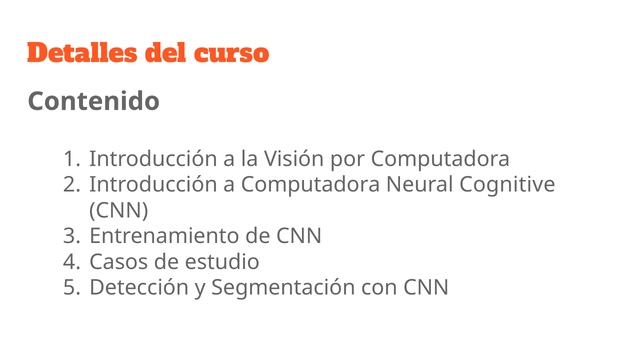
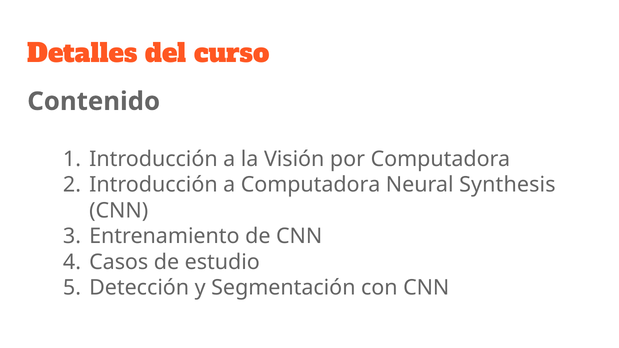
Cognitive: Cognitive -> Synthesis (507, 185)
